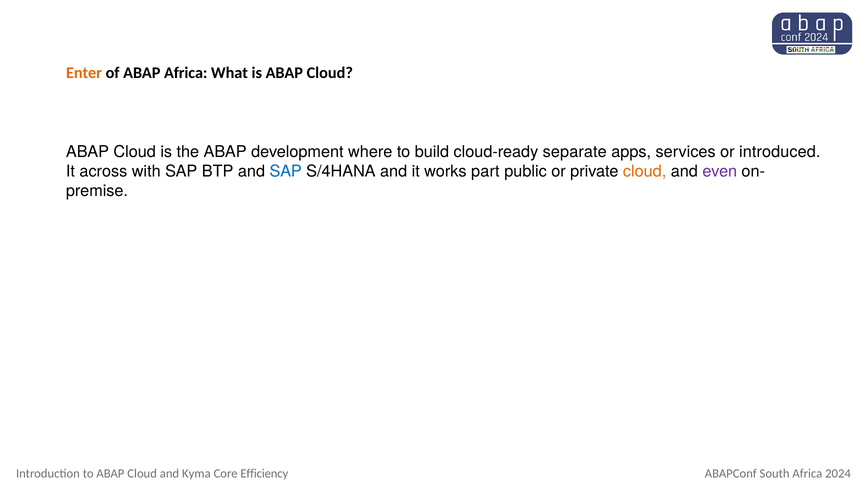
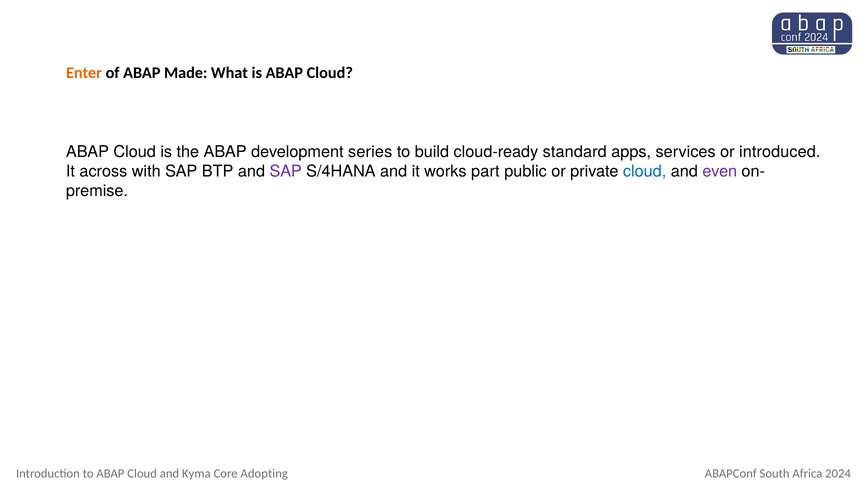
ABAP Africa: Africa -> Made (186, 73)
where: where -> series (370, 152)
separate: separate -> standard (575, 152)
SAP colour: blue -> purple (286, 171)
cloud colour: orange -> blue (645, 171)
Efficiency: Efficiency -> Adopting (264, 473)
